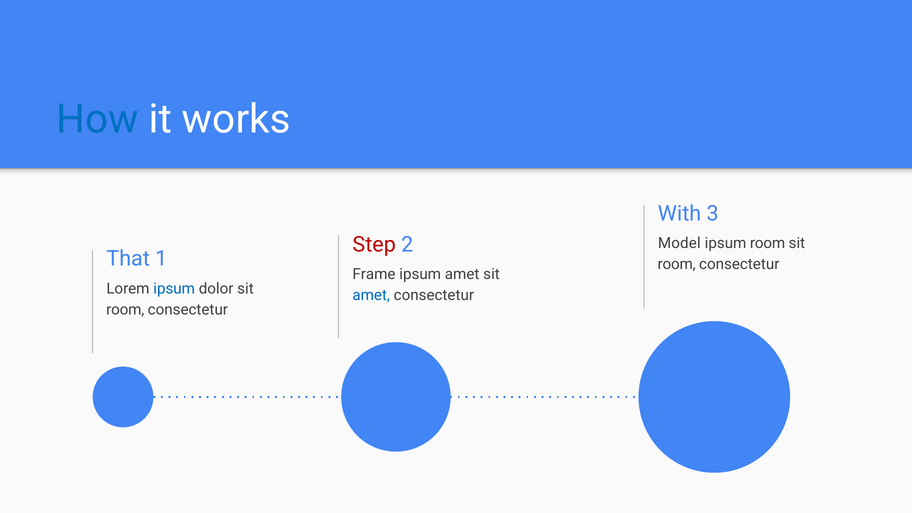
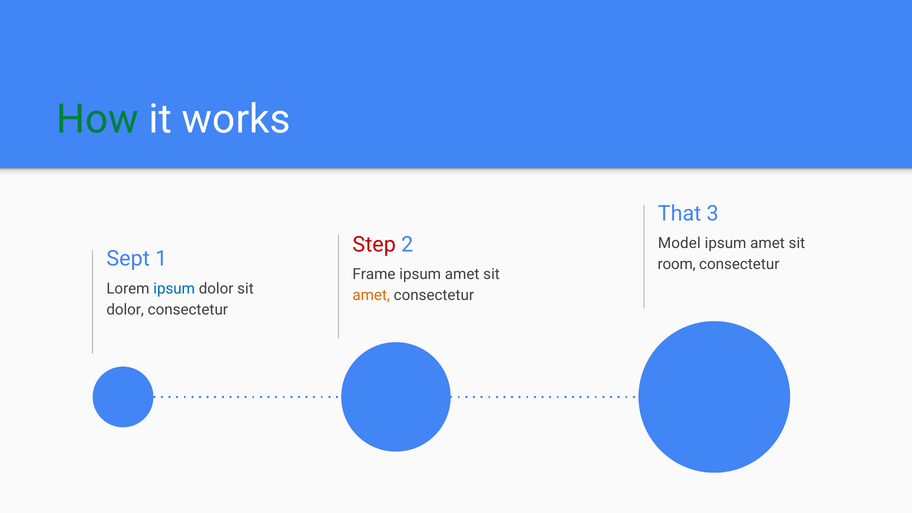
How colour: blue -> green (97, 120)
With: With -> That (680, 214)
room: room -> amet (768, 243)
That: That -> Sept (128, 259)
amet colour: blue -> orange (371, 295)
room: room -> dolor (125, 310)
